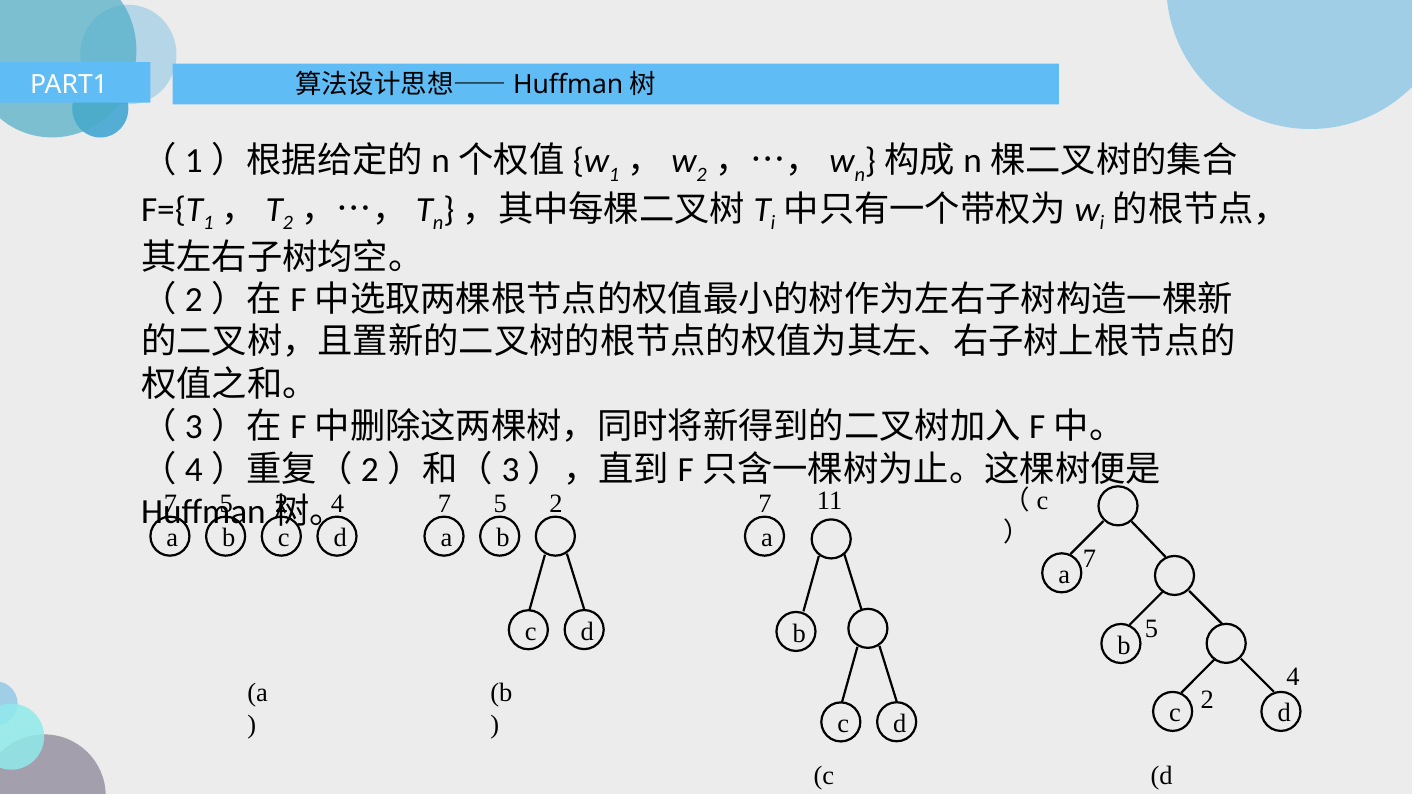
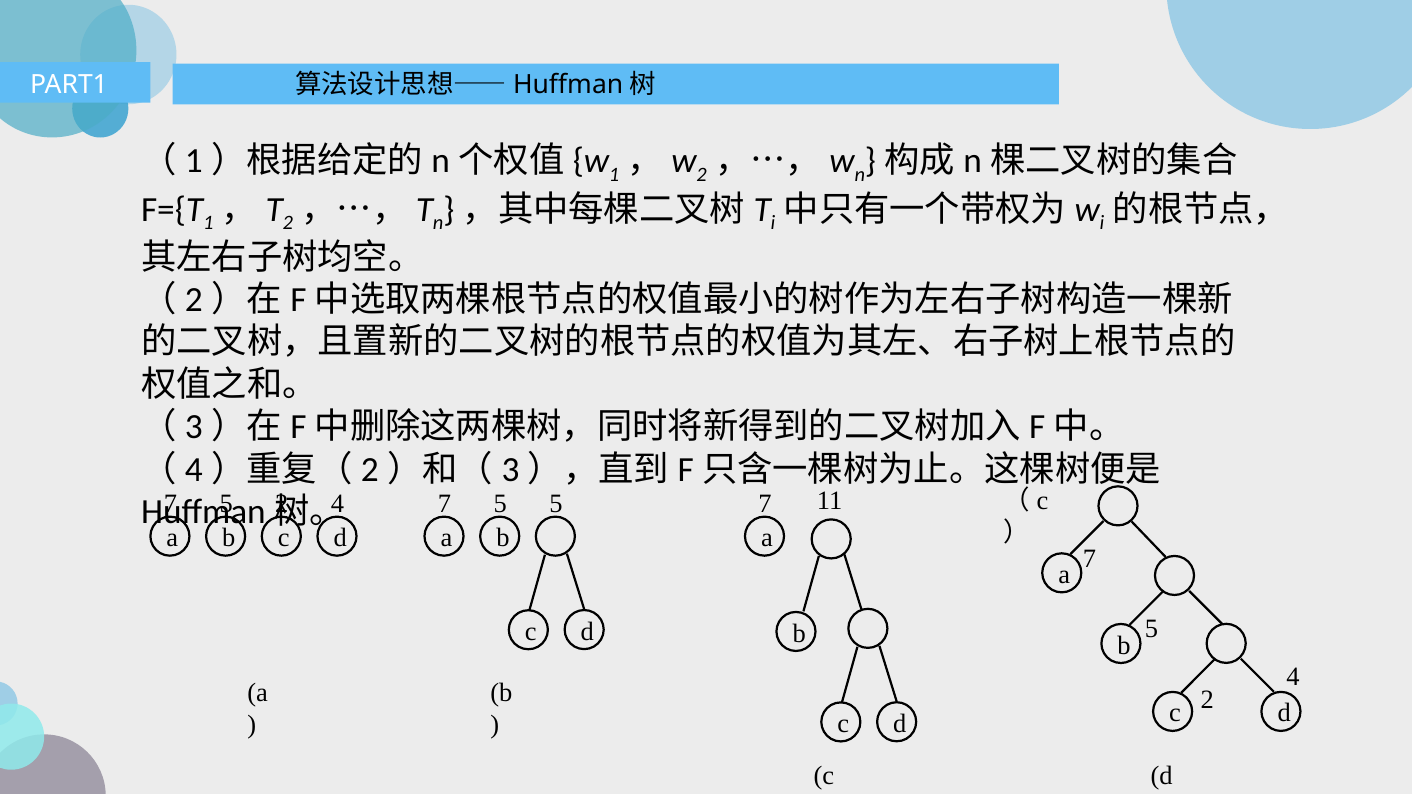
2: 2 -> 5 (556, 504)
